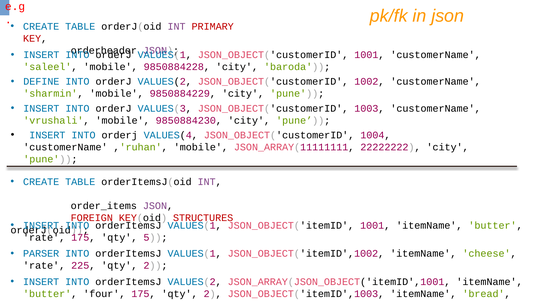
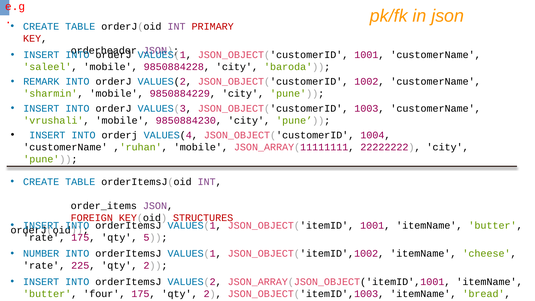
DEFINE: DEFINE -> REMARK (41, 82)
PARSER: PARSER -> NUMBER (41, 254)
